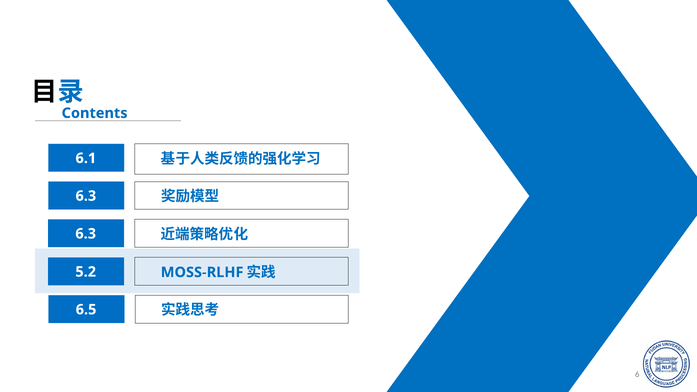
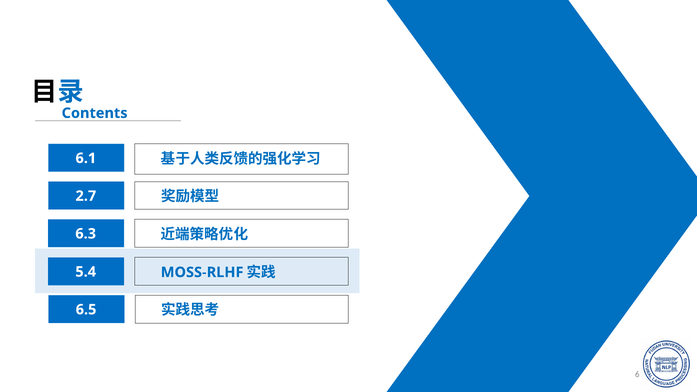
6.3: 6.3 -> 2.7 (86, 196)
5.2: 5.2 -> 5.4 (86, 272)
